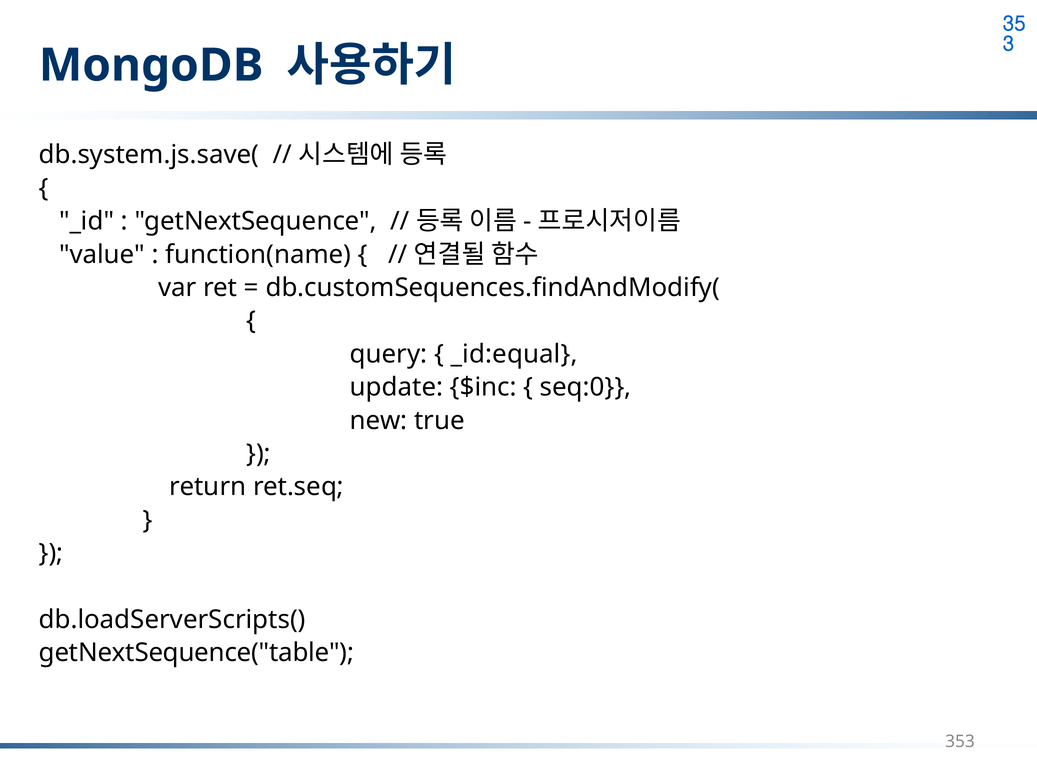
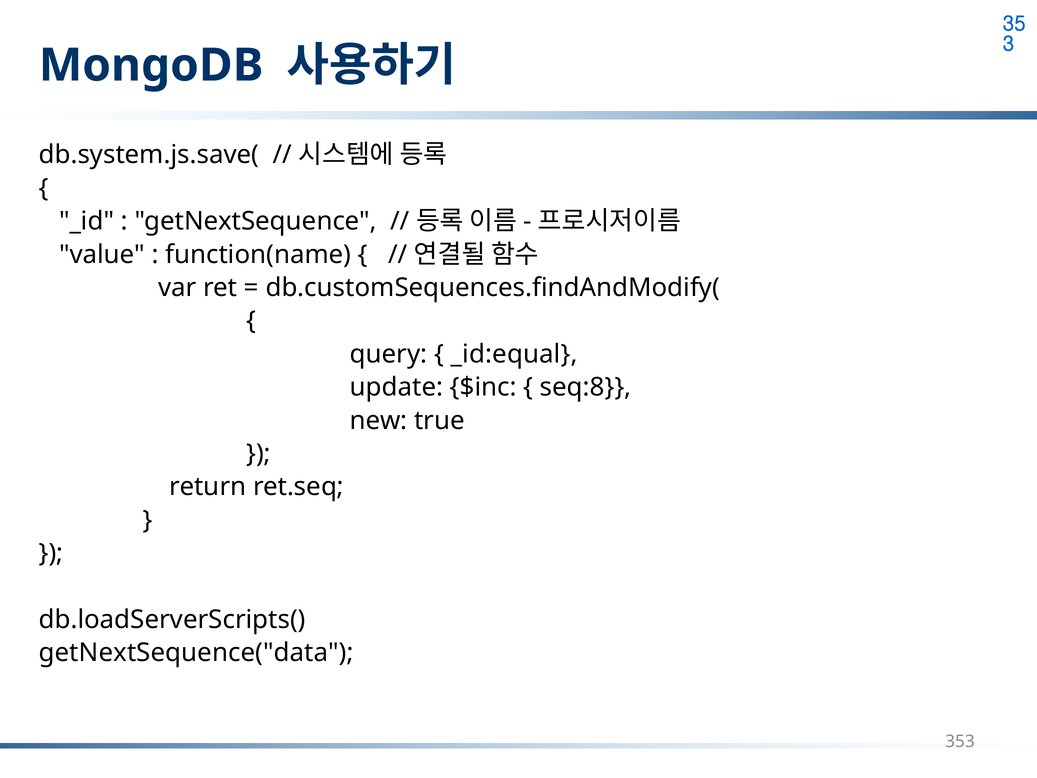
seq:0: seq:0 -> seq:8 (586, 387)
getNextSequence("table: getNextSequence("table -> getNextSequence("data (196, 653)
